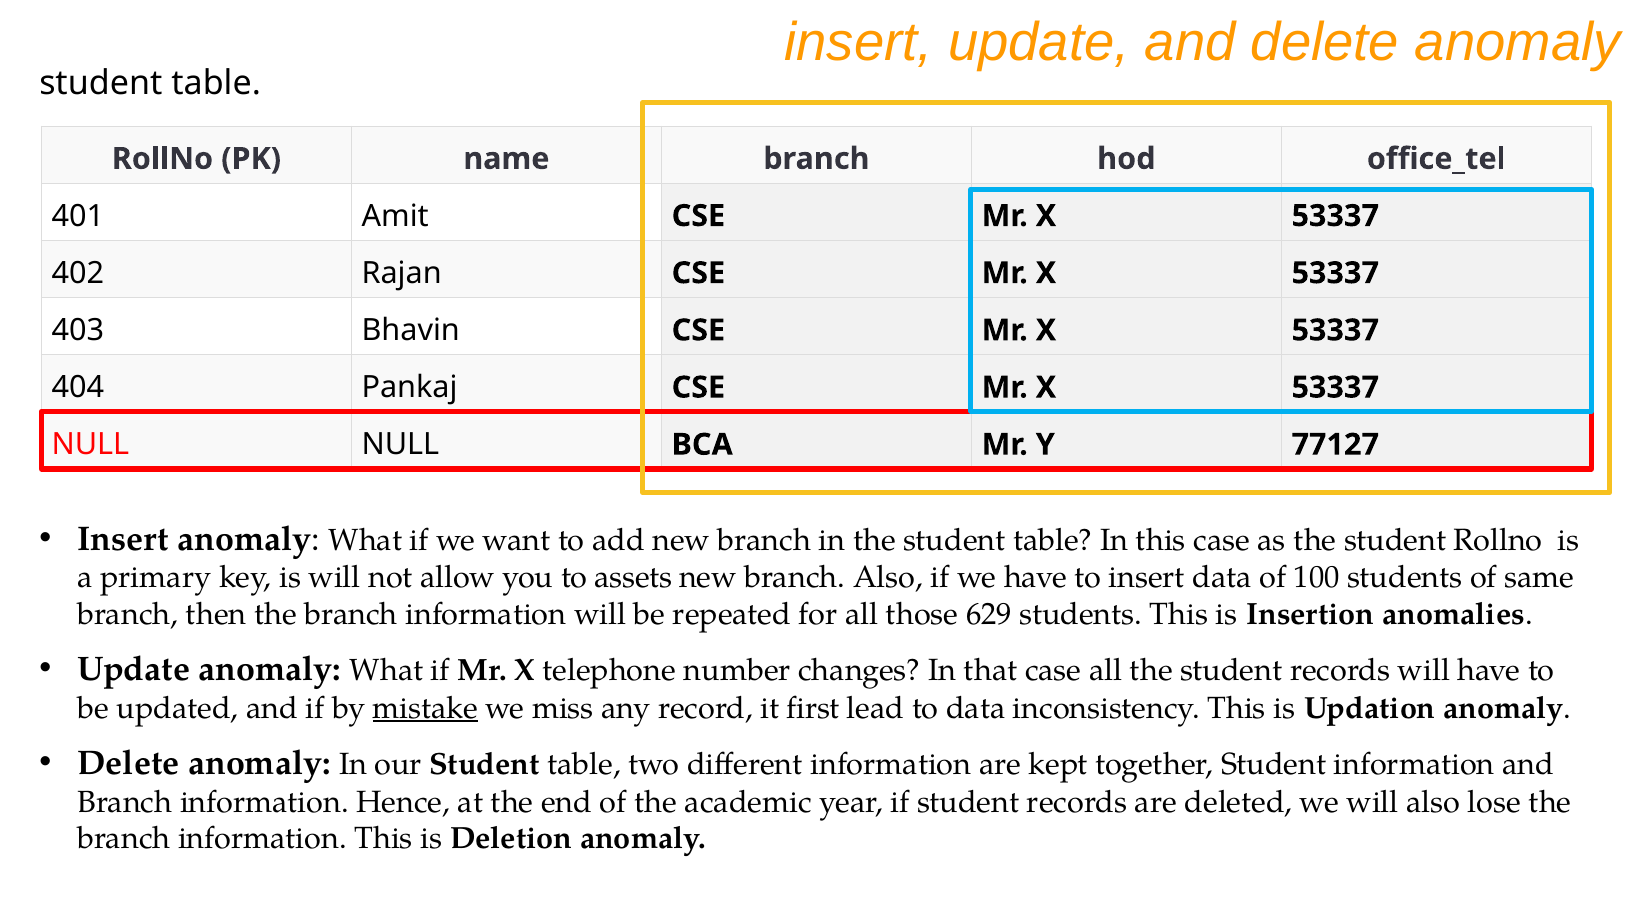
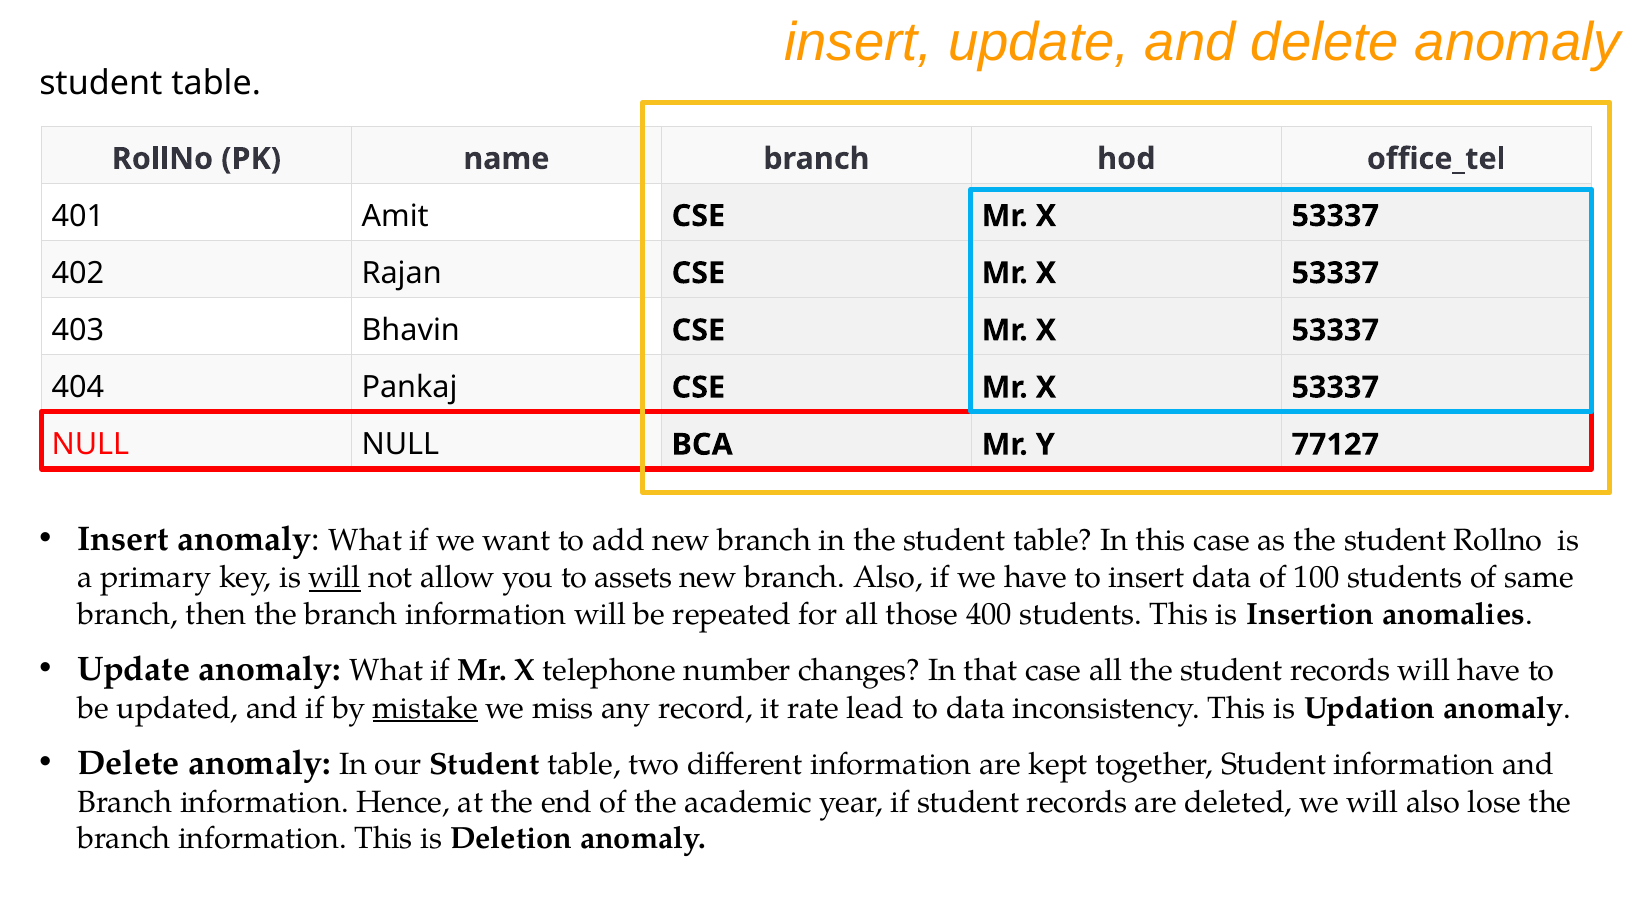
will underline: none -> present (335, 577)
629: 629 -> 400 (989, 614)
first: first -> rate (813, 708)
